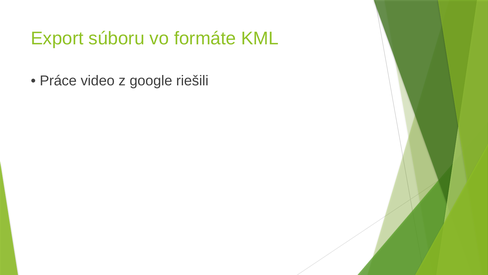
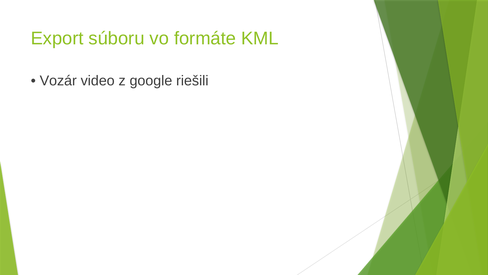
Práce: Práce -> Vozár (58, 81)
